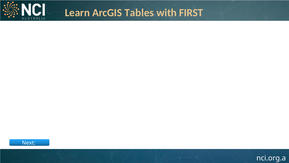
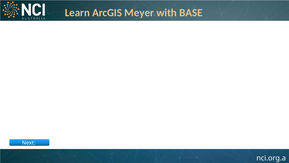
Tables: Tables -> Meyer (139, 13)
FIRST: FIRST -> BASE (191, 13)
